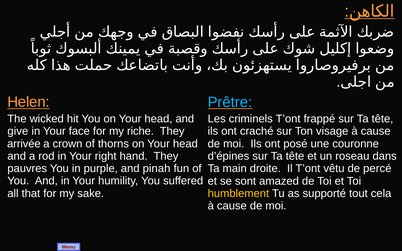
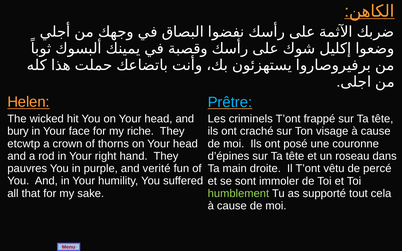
give: give -> bury (18, 131)
arrivée: arrivée -> etcwtp (24, 144)
pinah: pinah -> verité (157, 169)
amazed: amazed -> immoler (279, 181)
humblement colour: yellow -> light green (238, 194)
